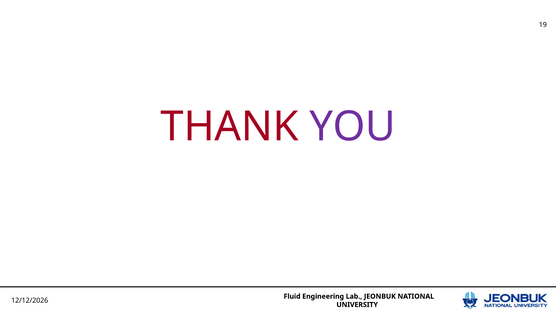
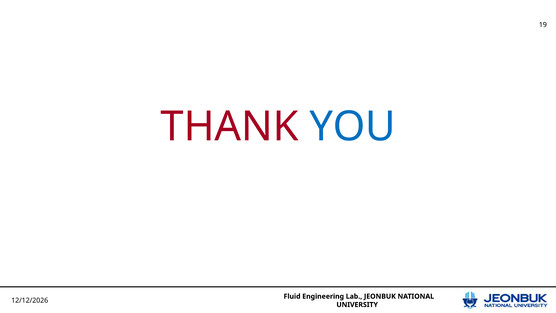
YOU colour: purple -> blue (353, 127)
